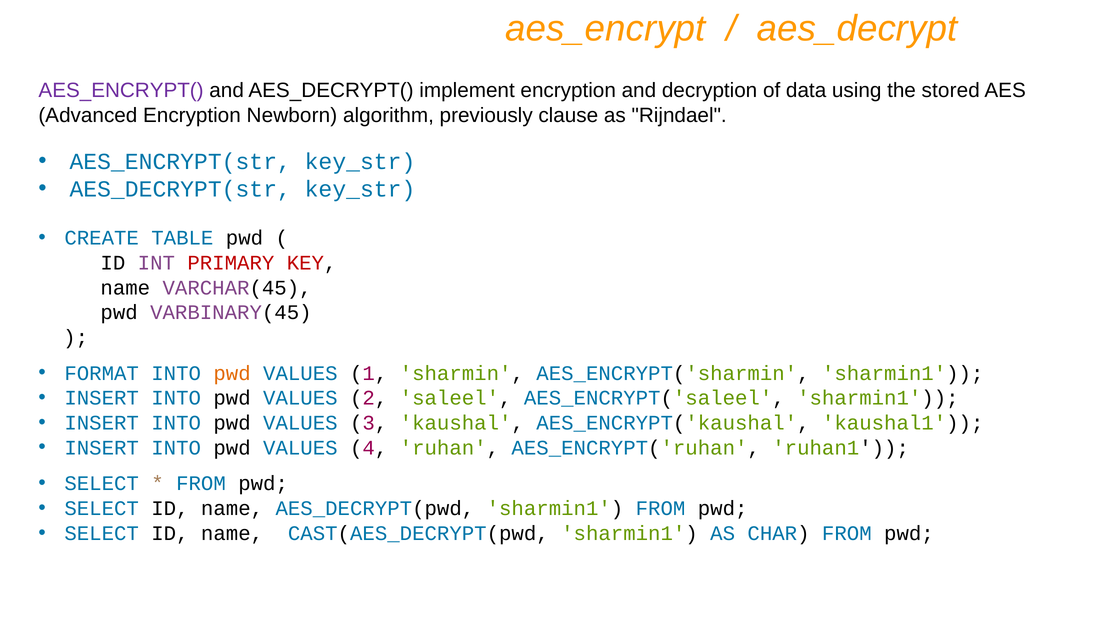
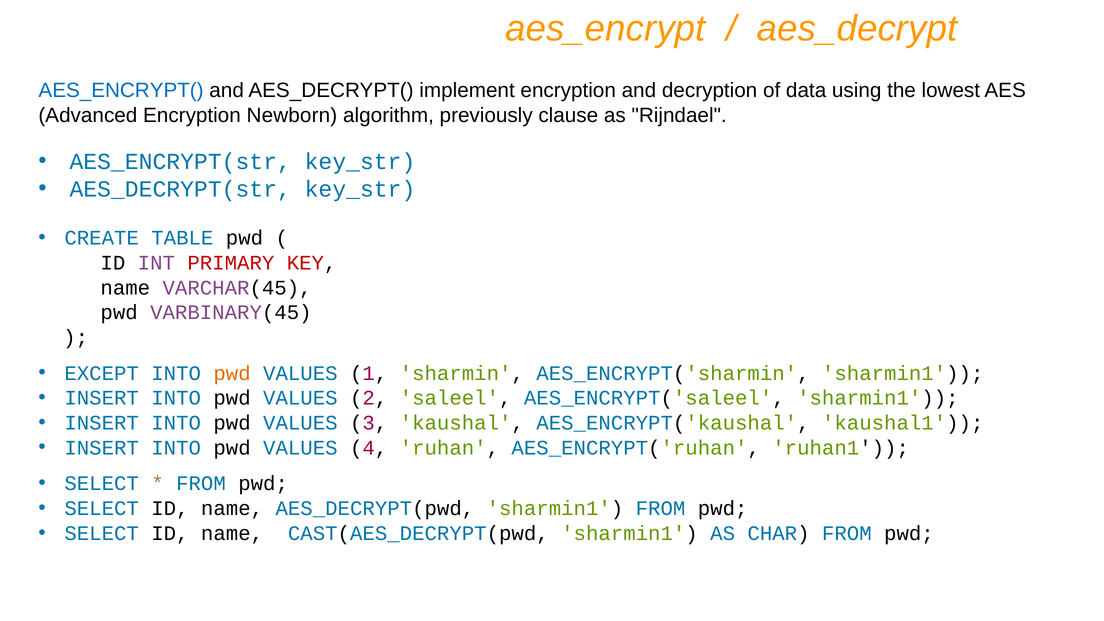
AES_ENCRYPT( colour: purple -> blue (121, 90)
stored: stored -> lowest (951, 90)
FORMAT: FORMAT -> EXCEPT (102, 373)
